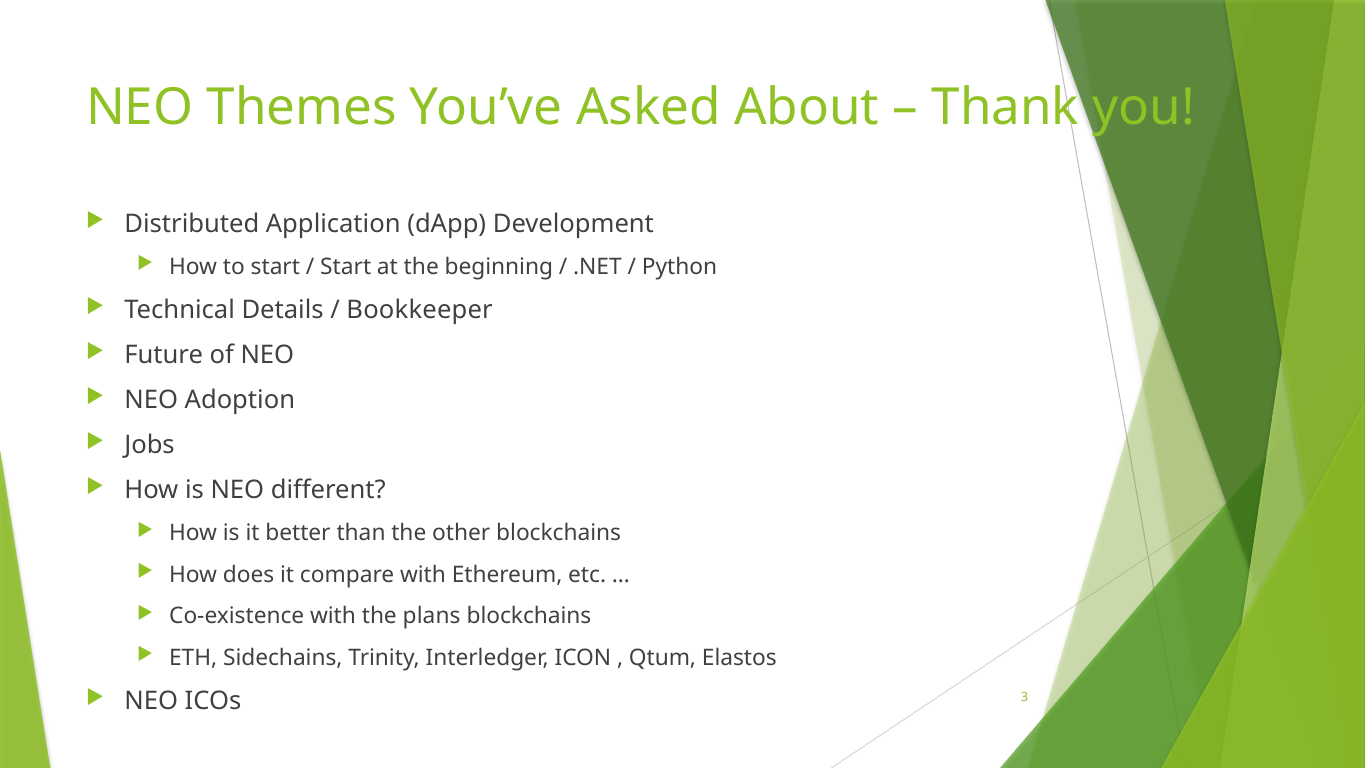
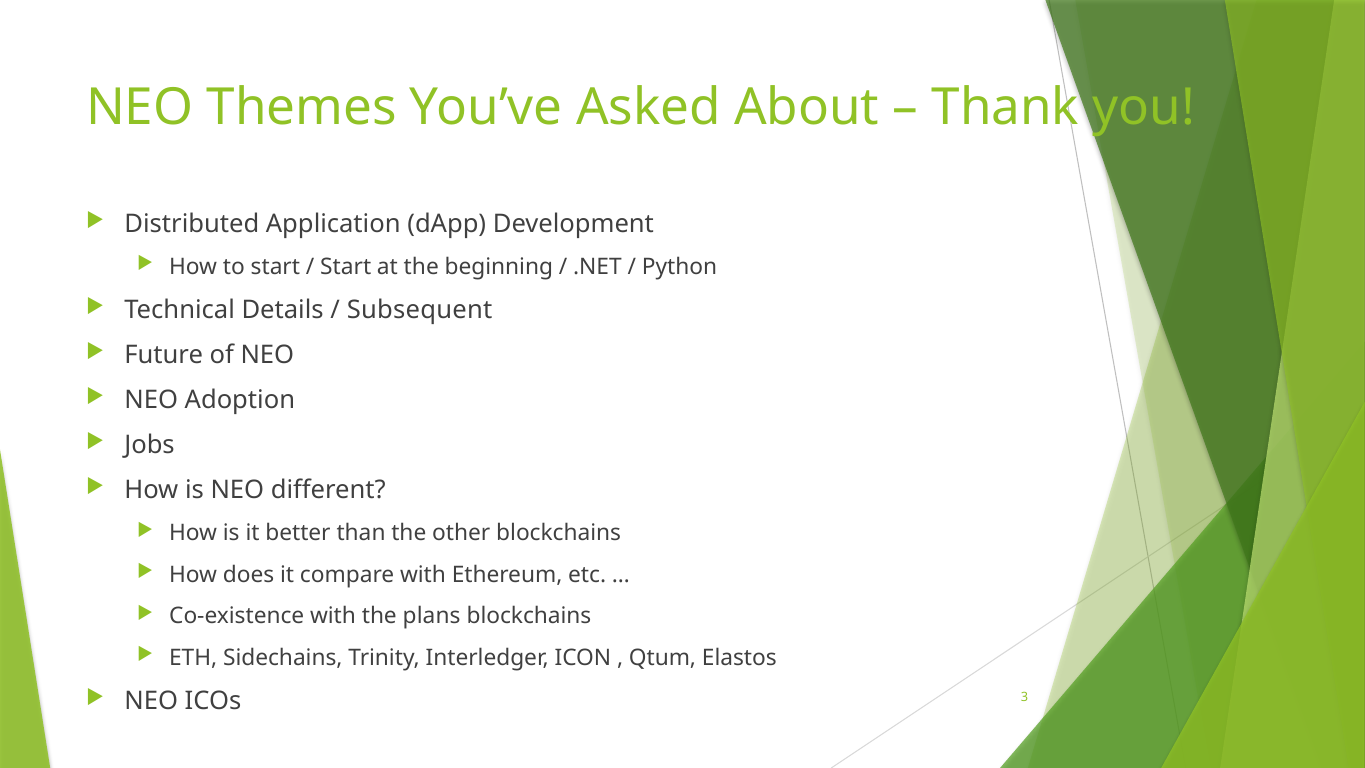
Bookkeeper: Bookkeeper -> Subsequent (420, 310)
